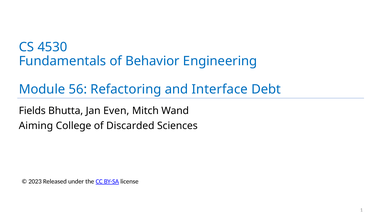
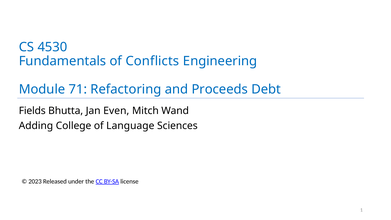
Behavior: Behavior -> Conflicts (152, 61)
56: 56 -> 71 (78, 89)
Interface: Interface -> Proceeds (220, 89)
Aiming: Aiming -> Adding (36, 126)
Discarded: Discarded -> Language (130, 126)
